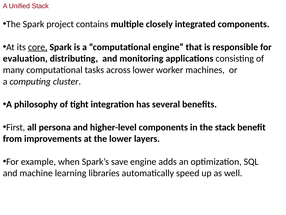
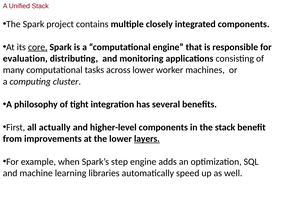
persona: persona -> actually (55, 127)
layers underline: none -> present (147, 138)
save: save -> step (120, 161)
